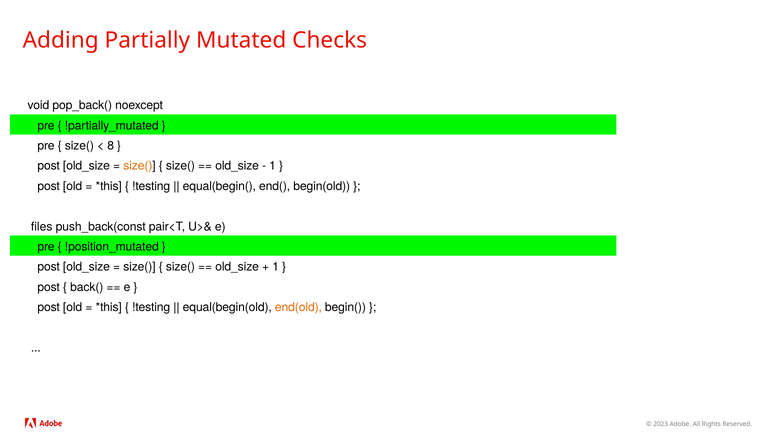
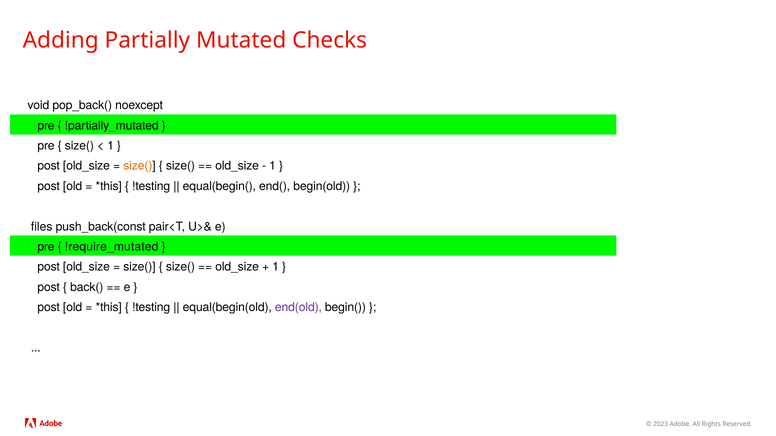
8: 8 -> 1 (111, 146)
!position_mutated: !position_mutated -> !require_mutated (112, 247)
end(old colour: orange -> purple (298, 308)
